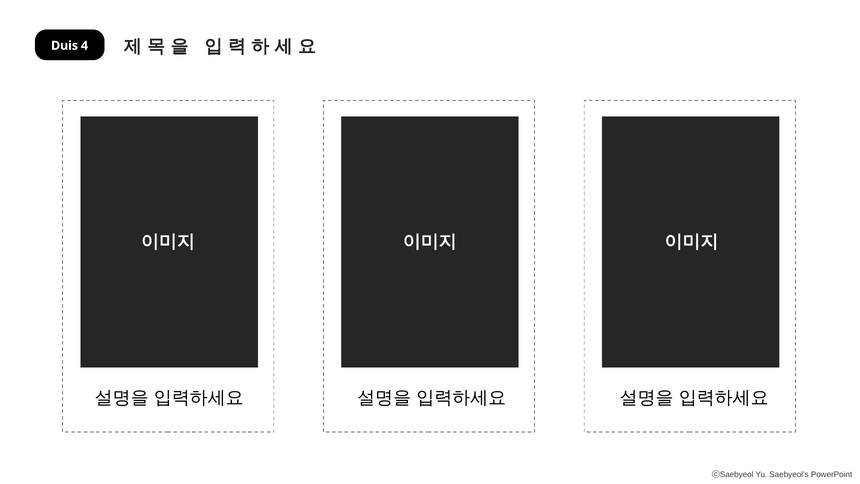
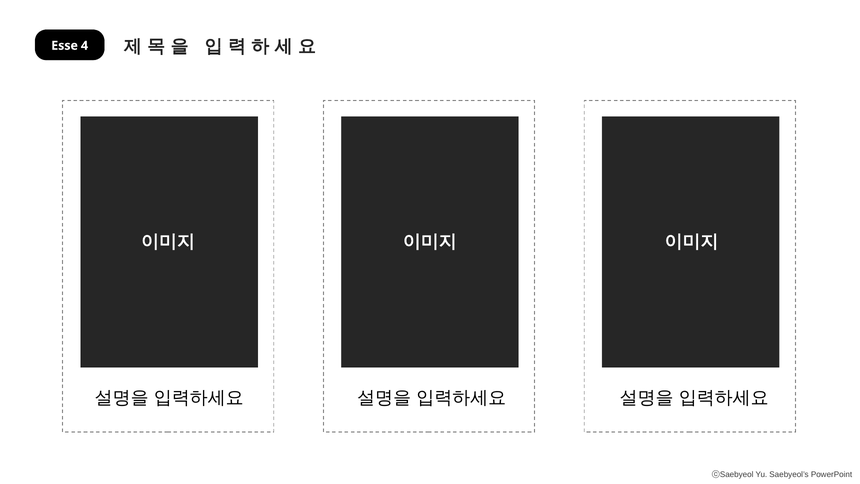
Duis: Duis -> Esse (65, 46)
